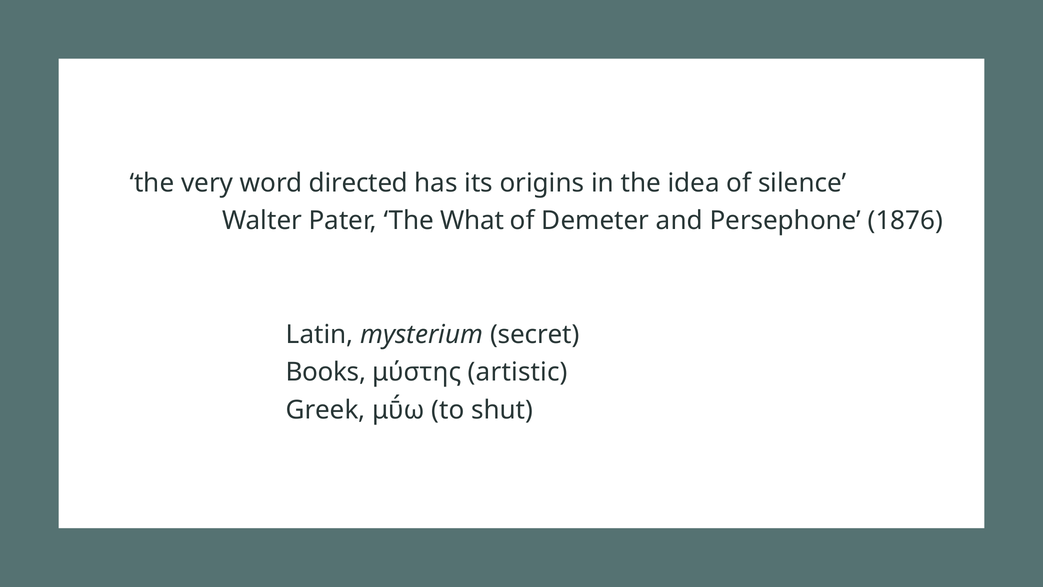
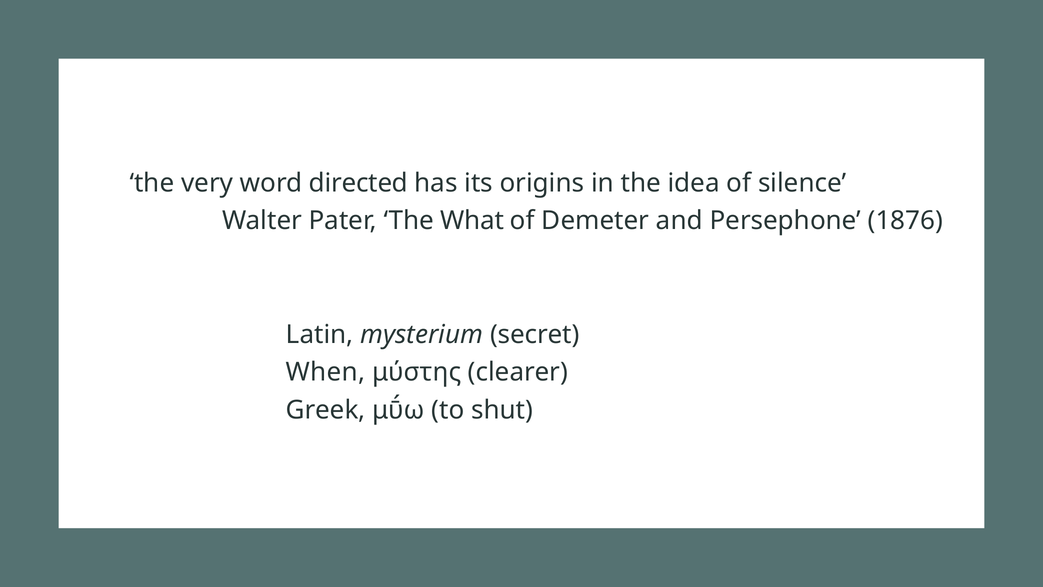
Books: Books -> When (326, 372)
artistic: artistic -> clearer (518, 372)
